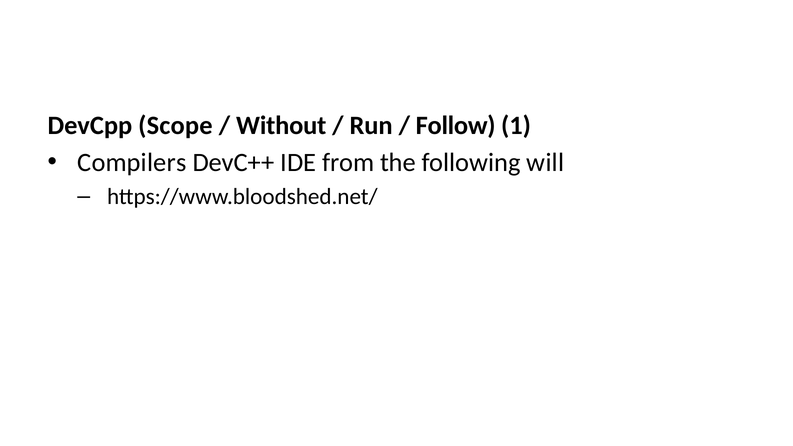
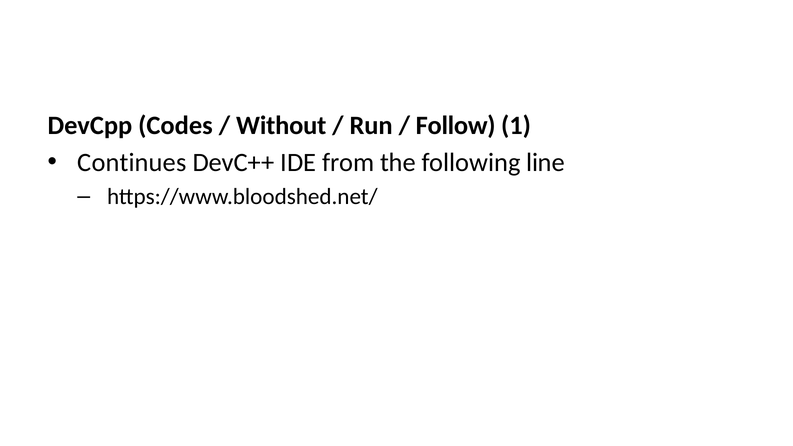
Scope: Scope -> Codes (175, 126)
Compilers: Compilers -> Continues (132, 163)
will: will -> line (546, 163)
